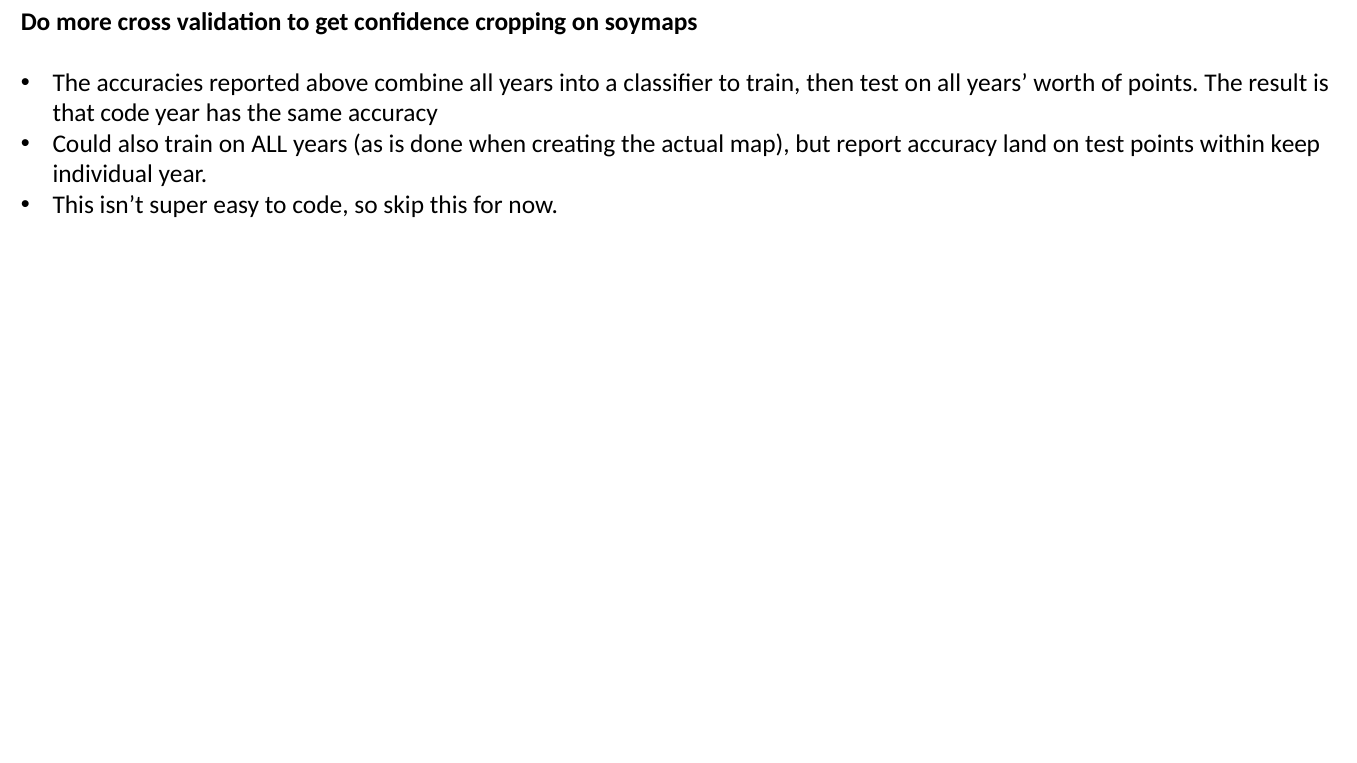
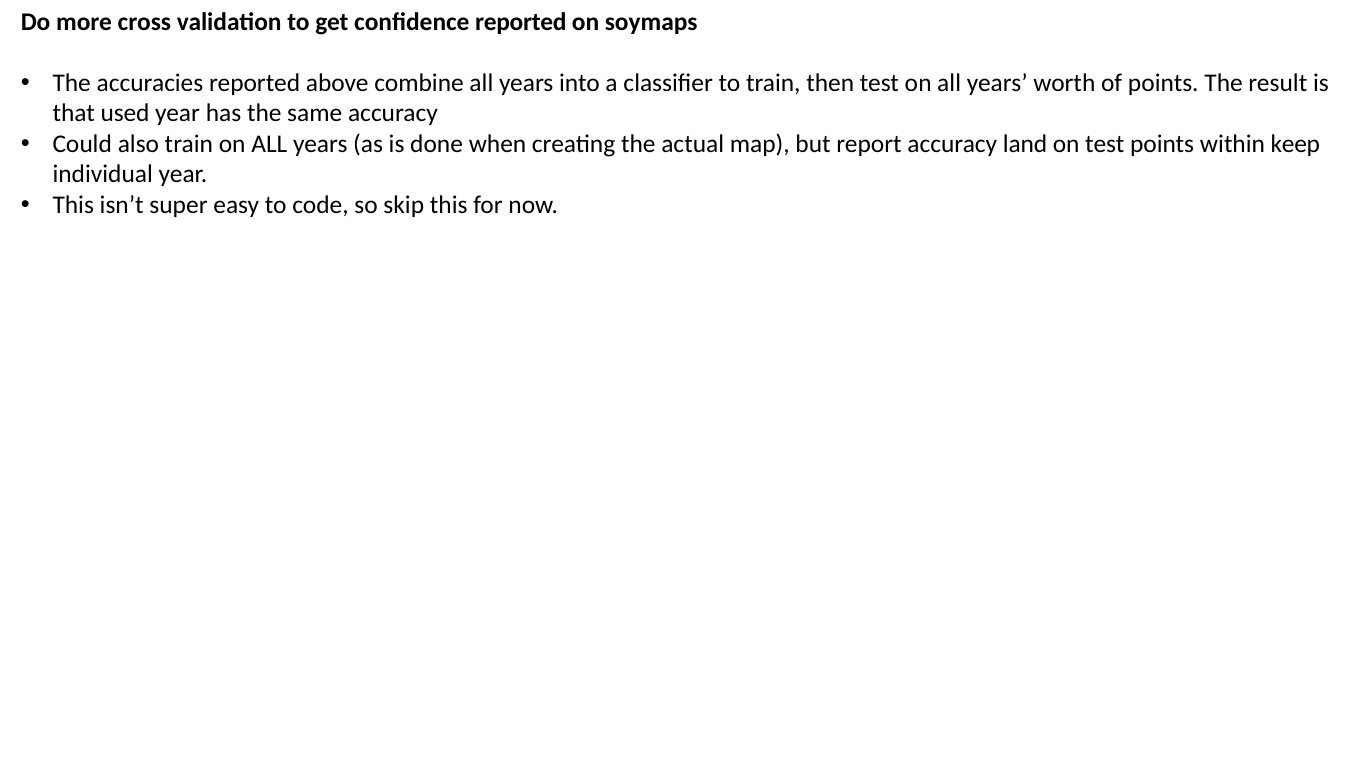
confidence cropping: cropping -> reported (521, 22)
that code: code -> used (125, 114)
